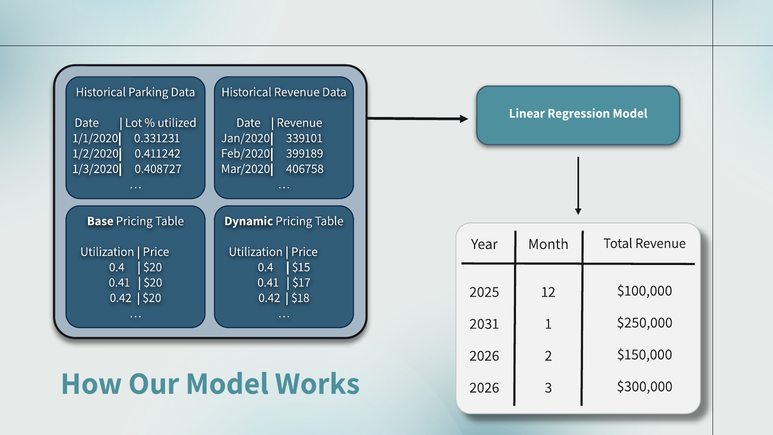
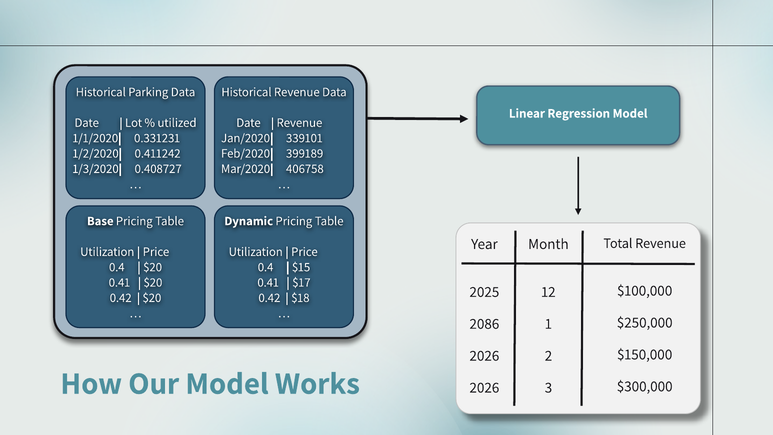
2031: 2031 -> 2086 (484, 324)
